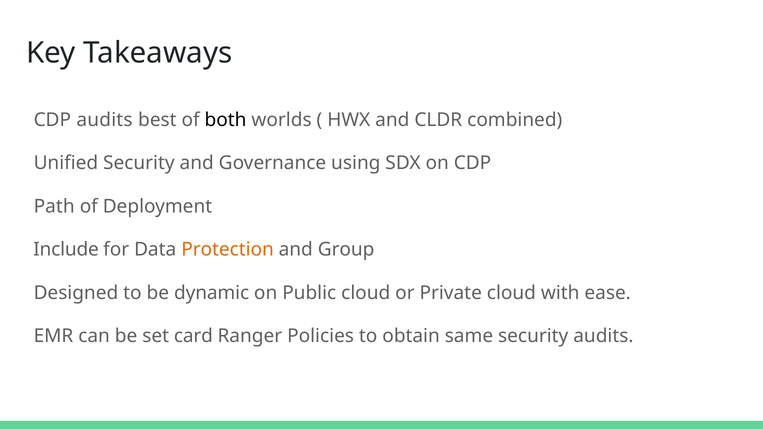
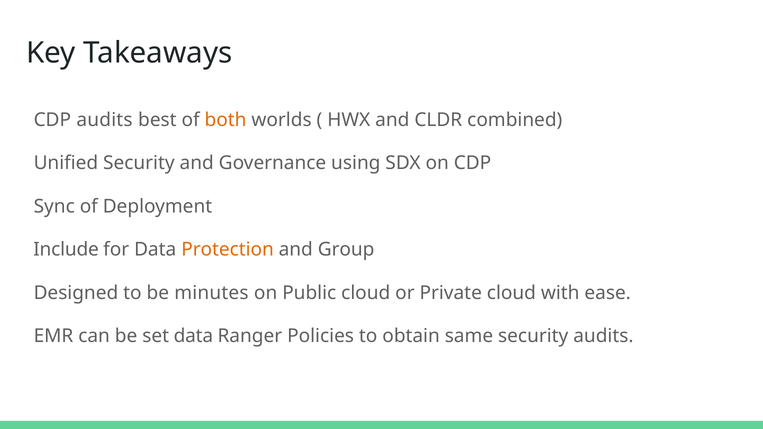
both colour: black -> orange (226, 120)
Path: Path -> Sync (54, 207)
dynamic: dynamic -> minutes (211, 293)
set card: card -> data (193, 336)
